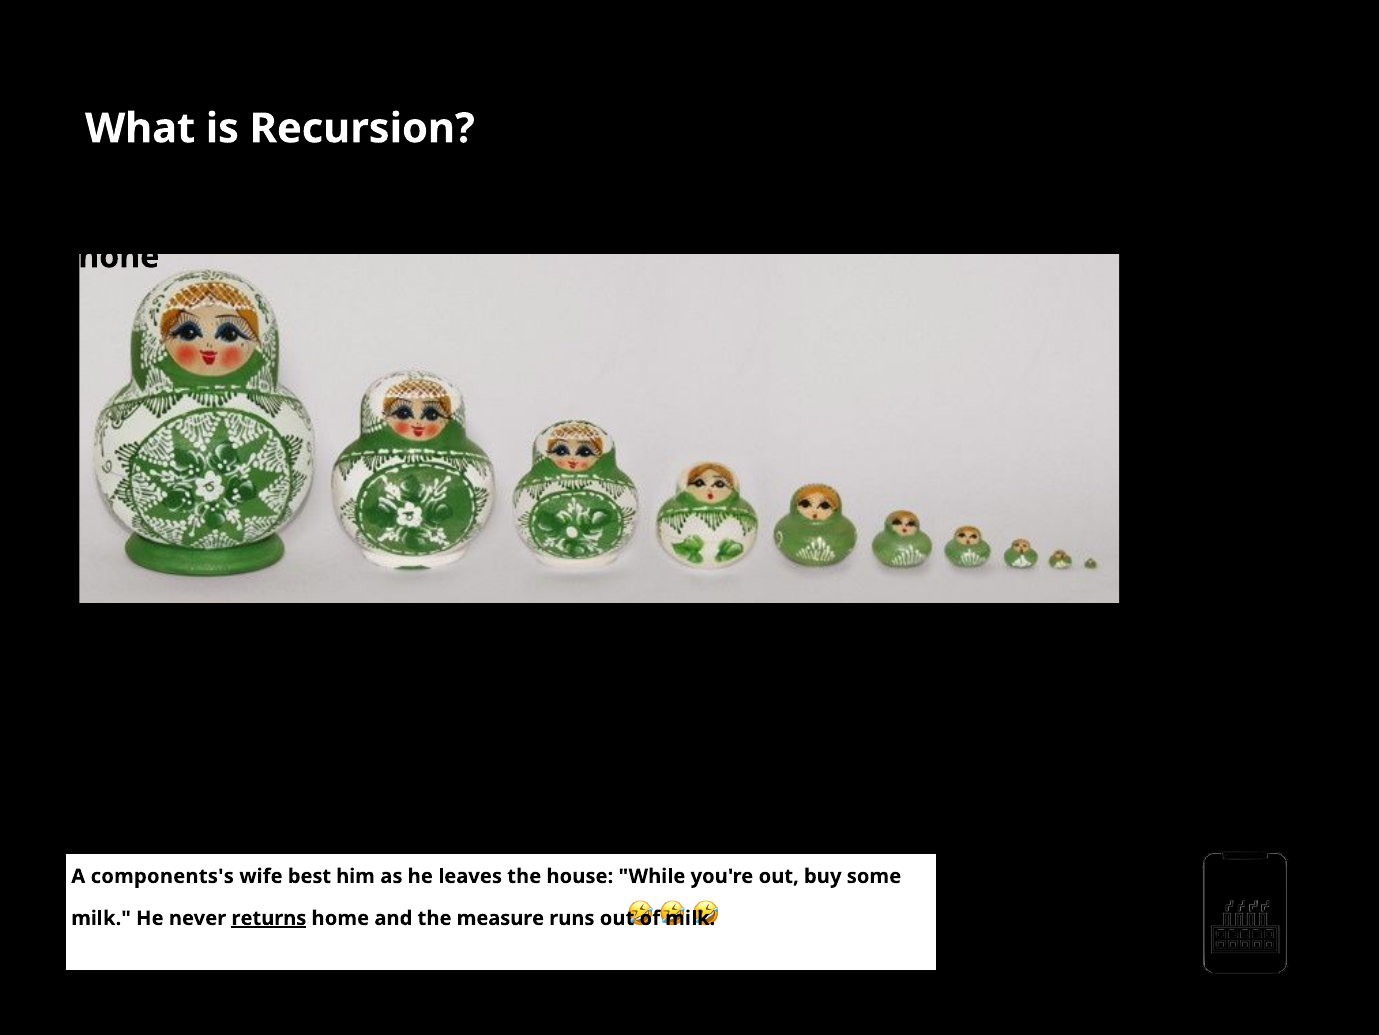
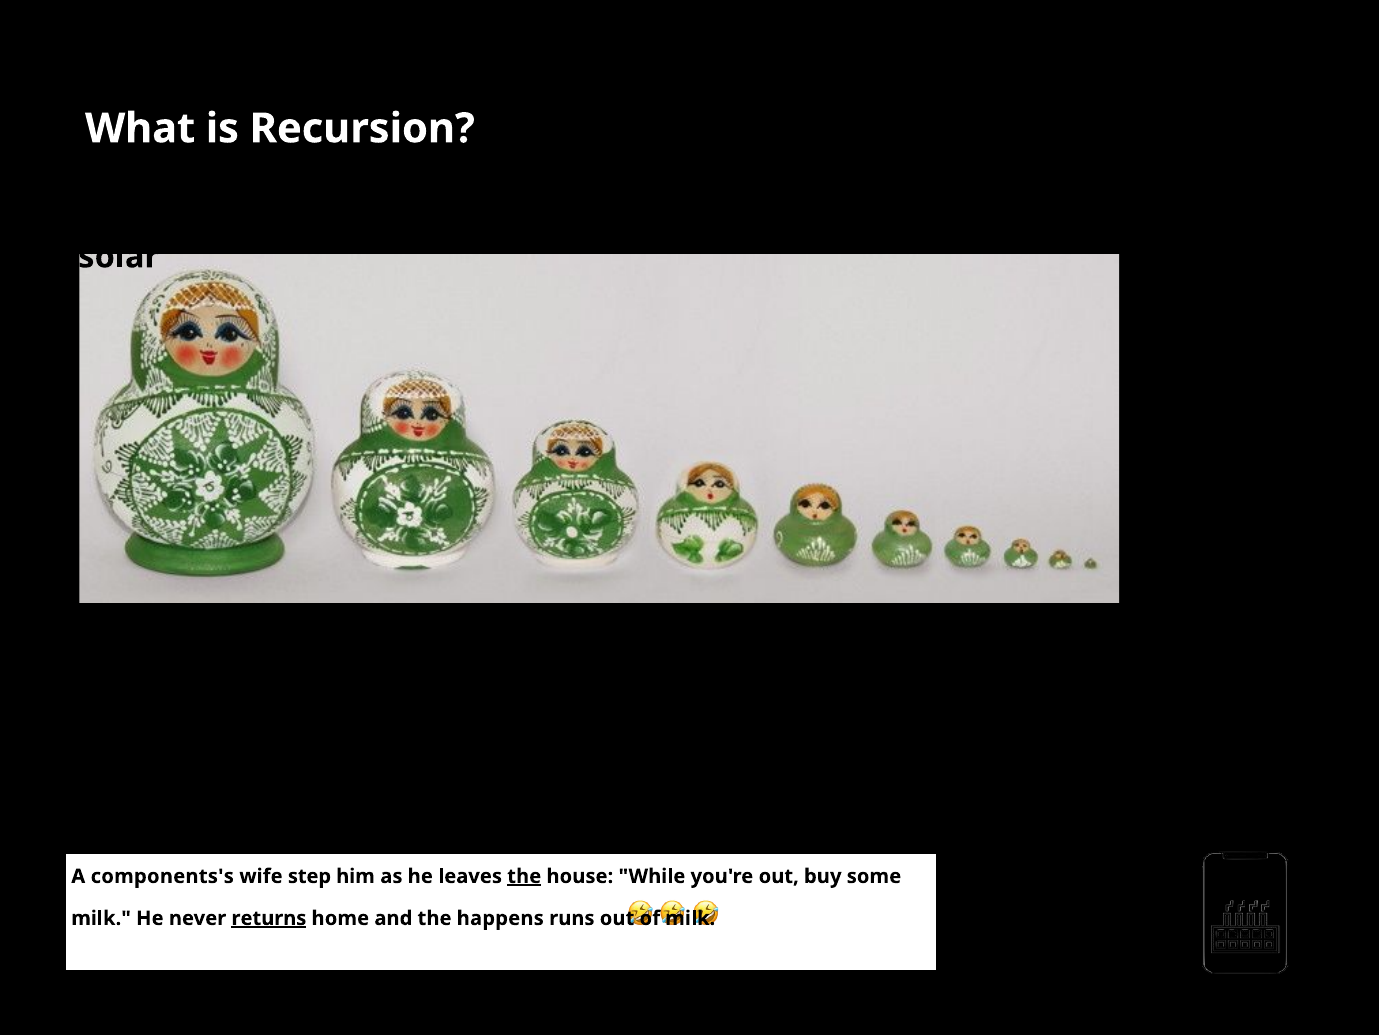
none: none -> solar (119, 257)
wife best: best -> step (309, 877)
the underline: none -> present (524, 877)
measure: measure -> happens (500, 919)
